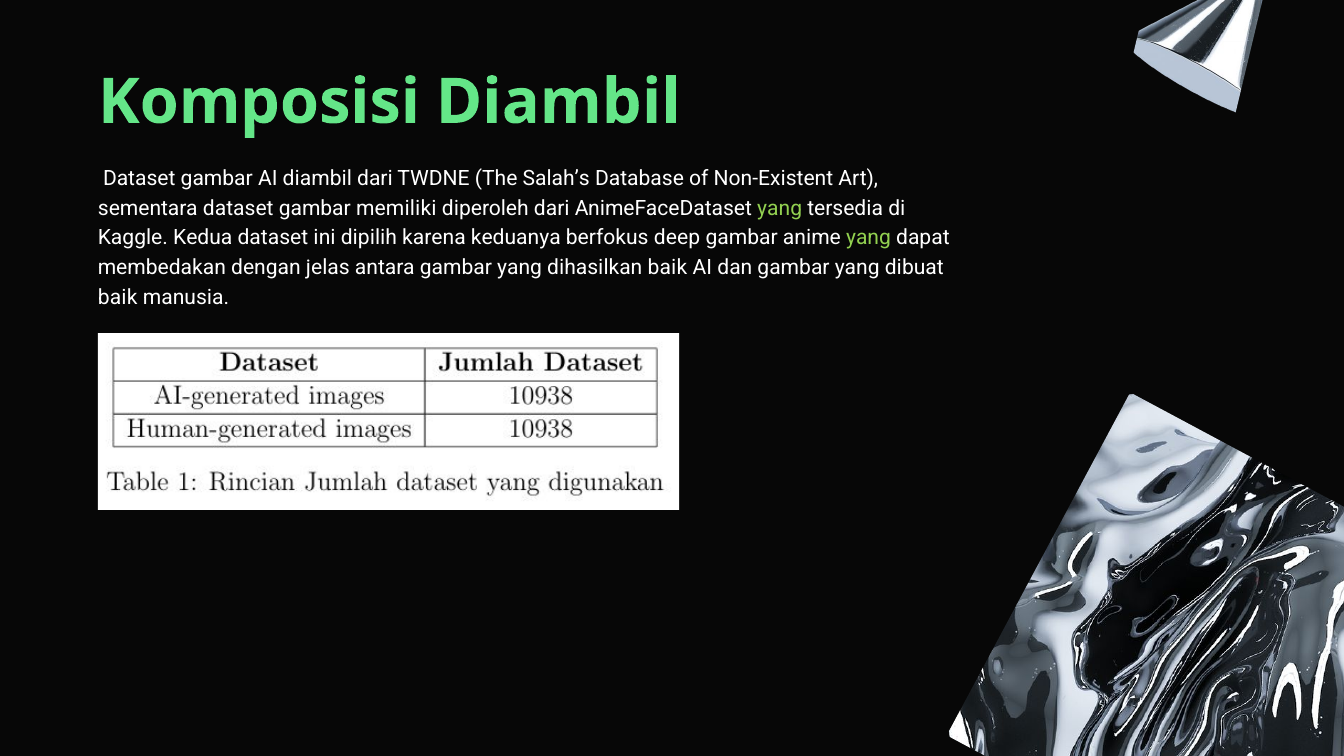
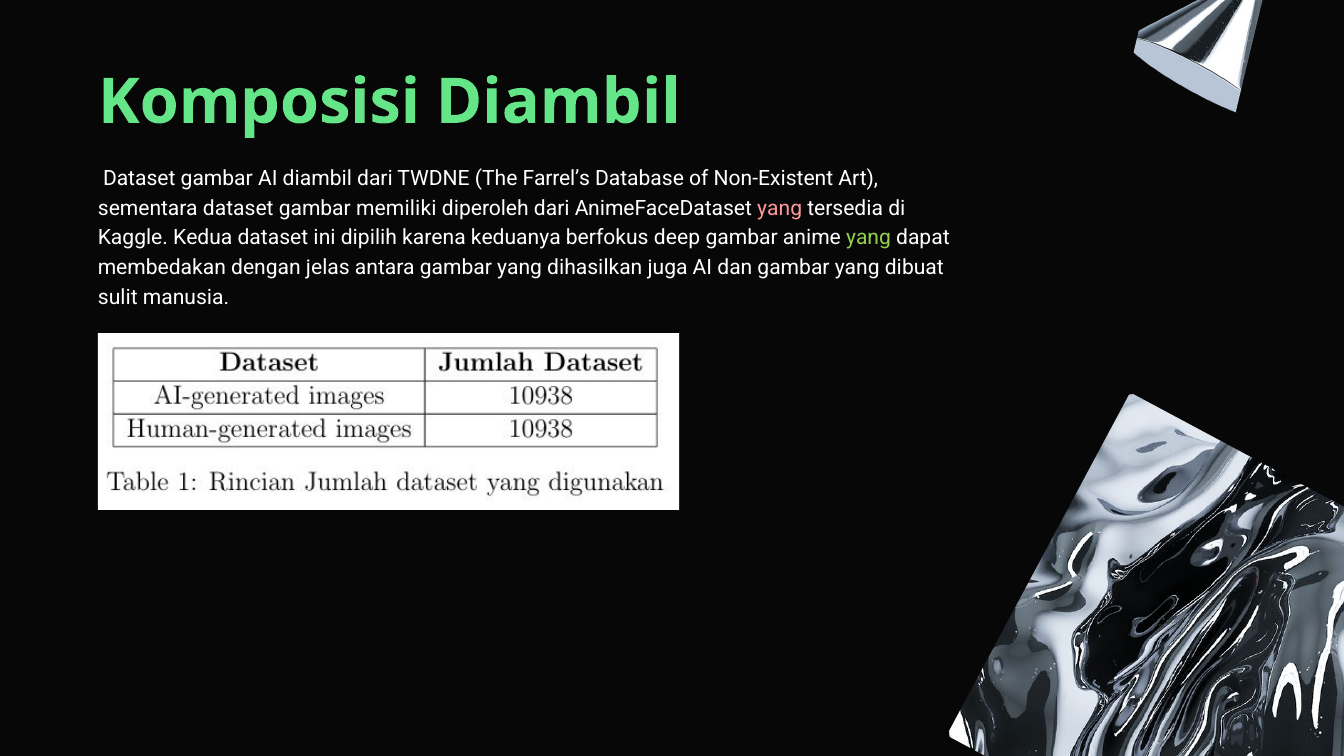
Salah’s: Salah’s -> Farrel’s (556, 179)
yang colour: light green -> pink (780, 208)
dihasilkan baik: baik -> juga (668, 268)
baik: baik -> sulit (118, 297)
